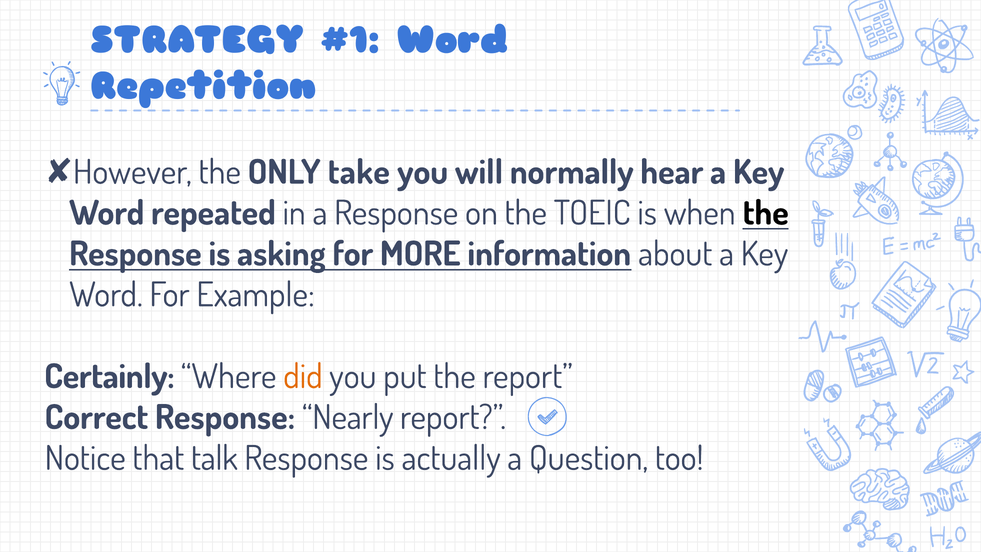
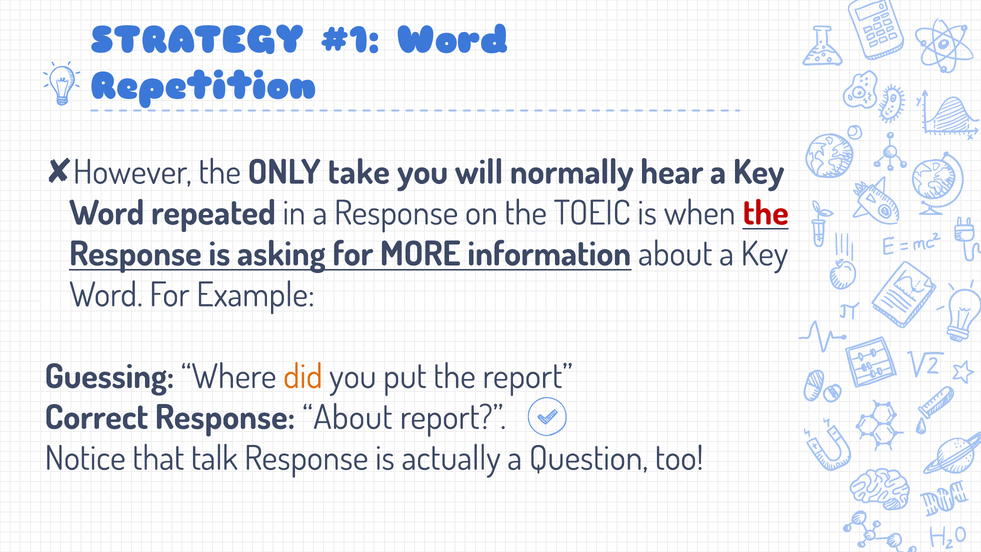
the colour: black -> red (766, 213)
Certainly: Certainly -> Guessing (109, 377)
Response Nearly: Nearly -> About (347, 418)
